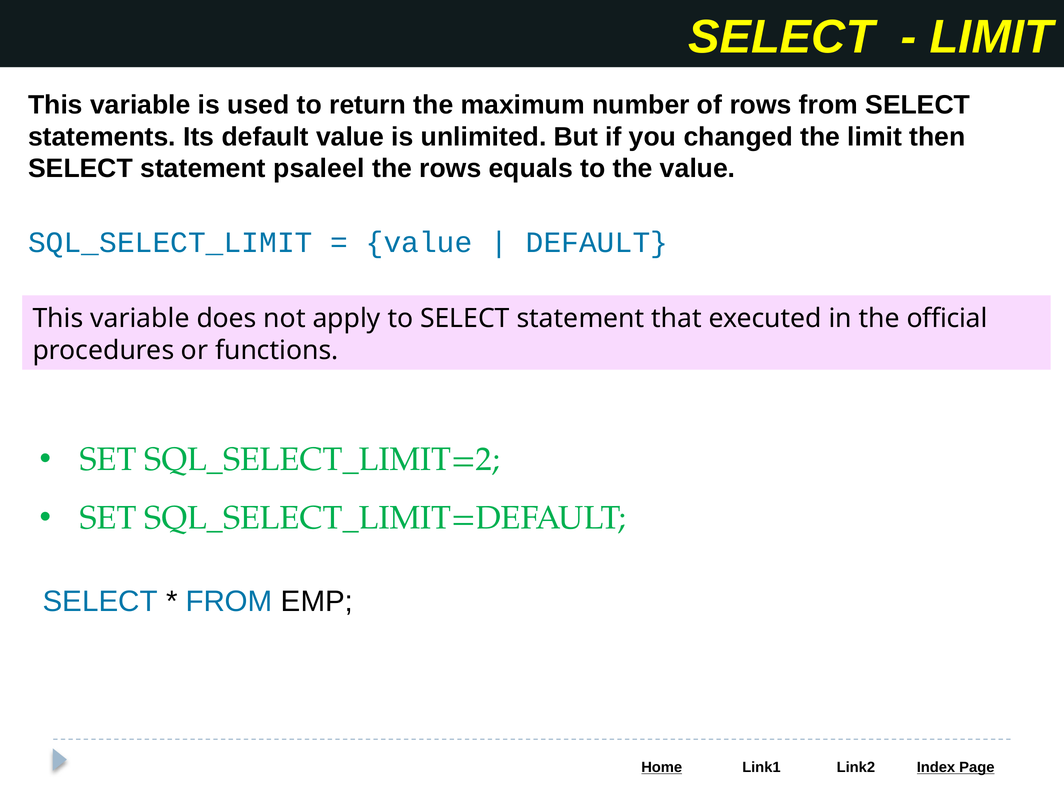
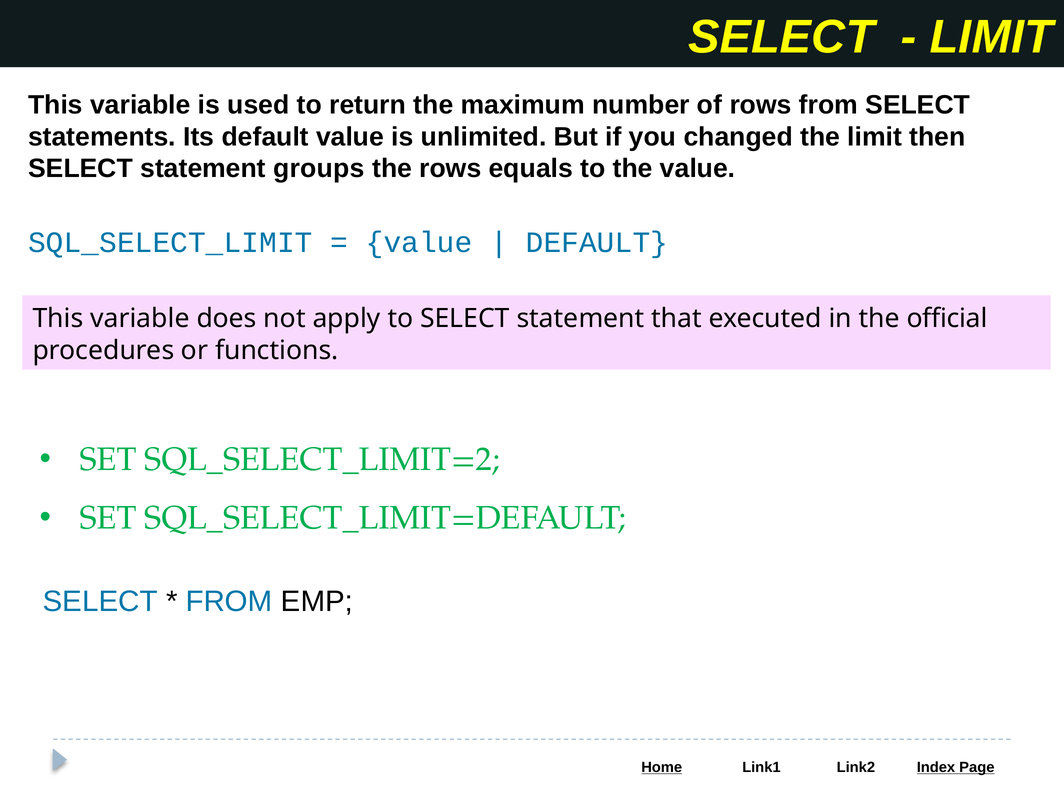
psaleel: psaleel -> groups (319, 169)
